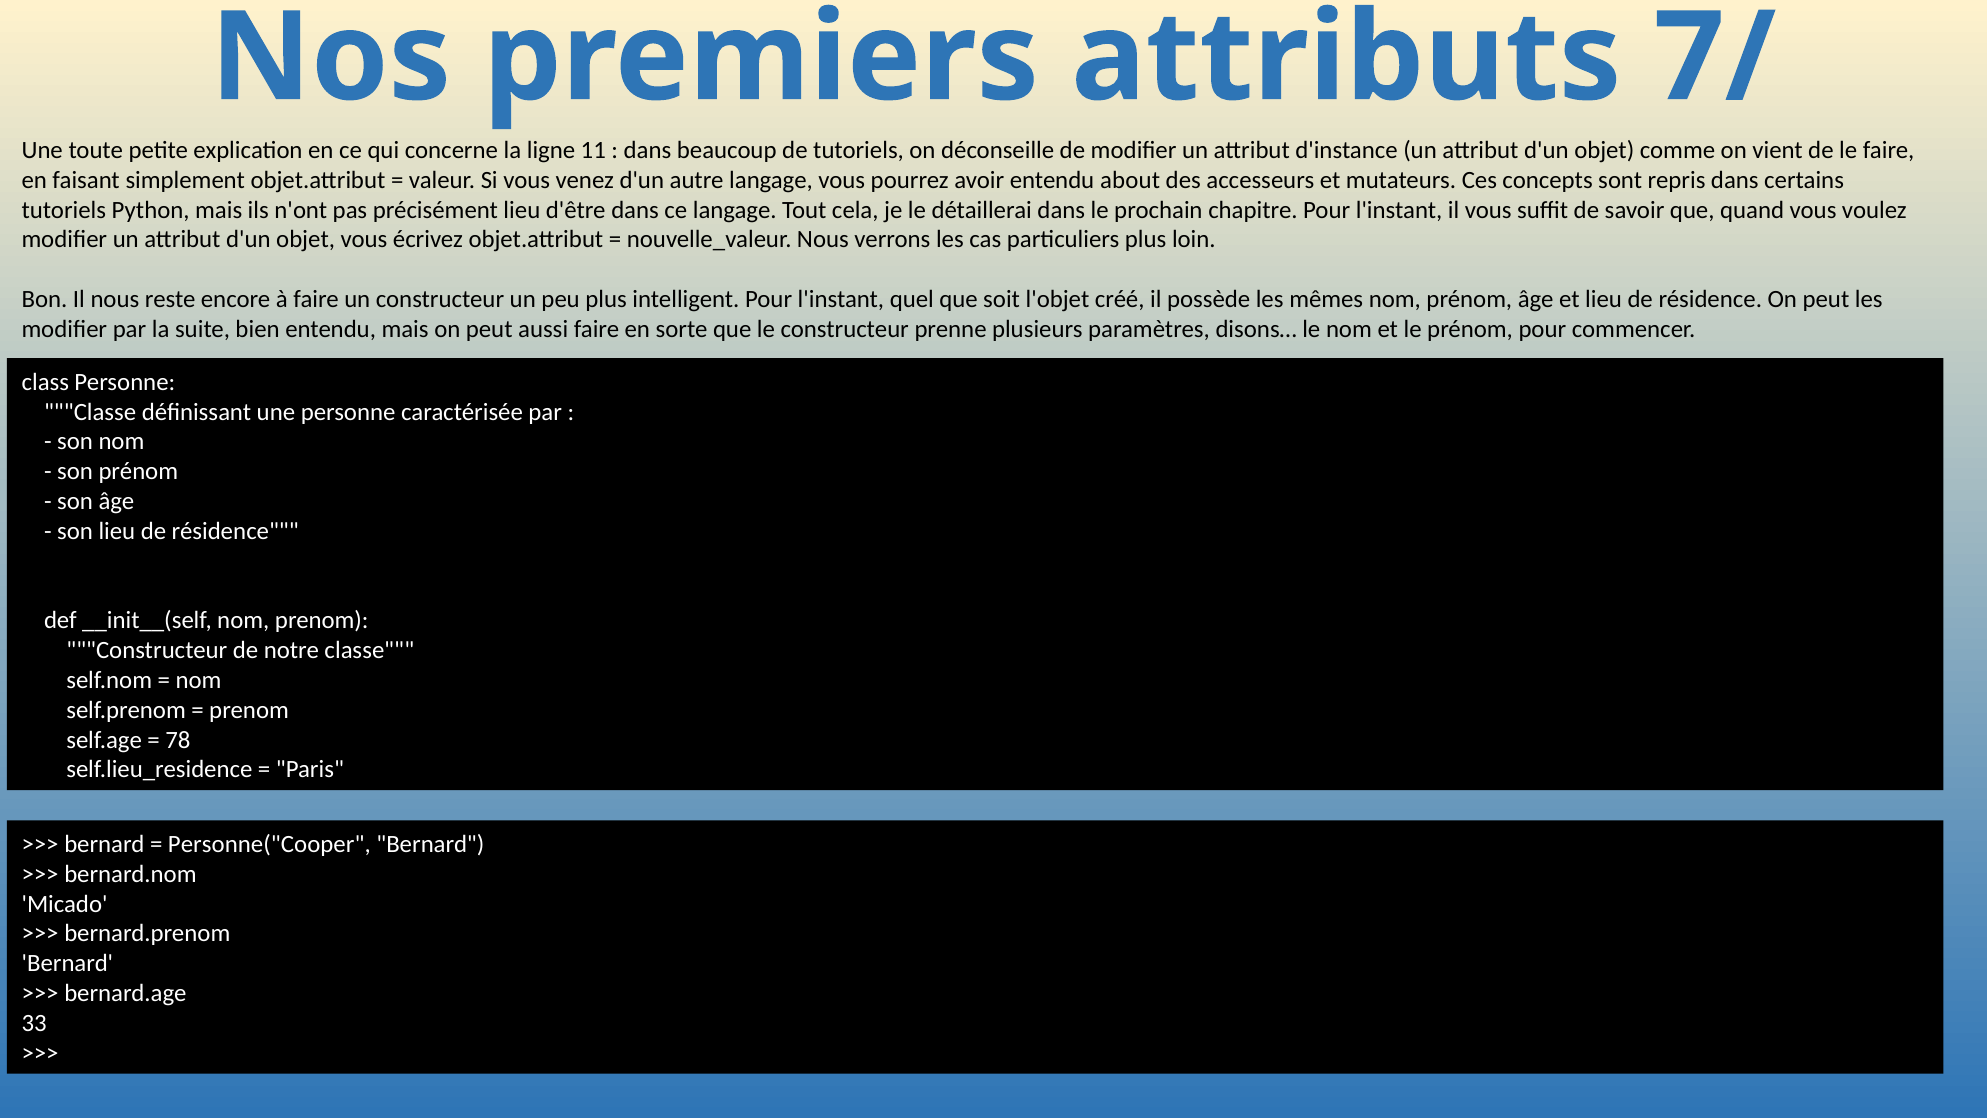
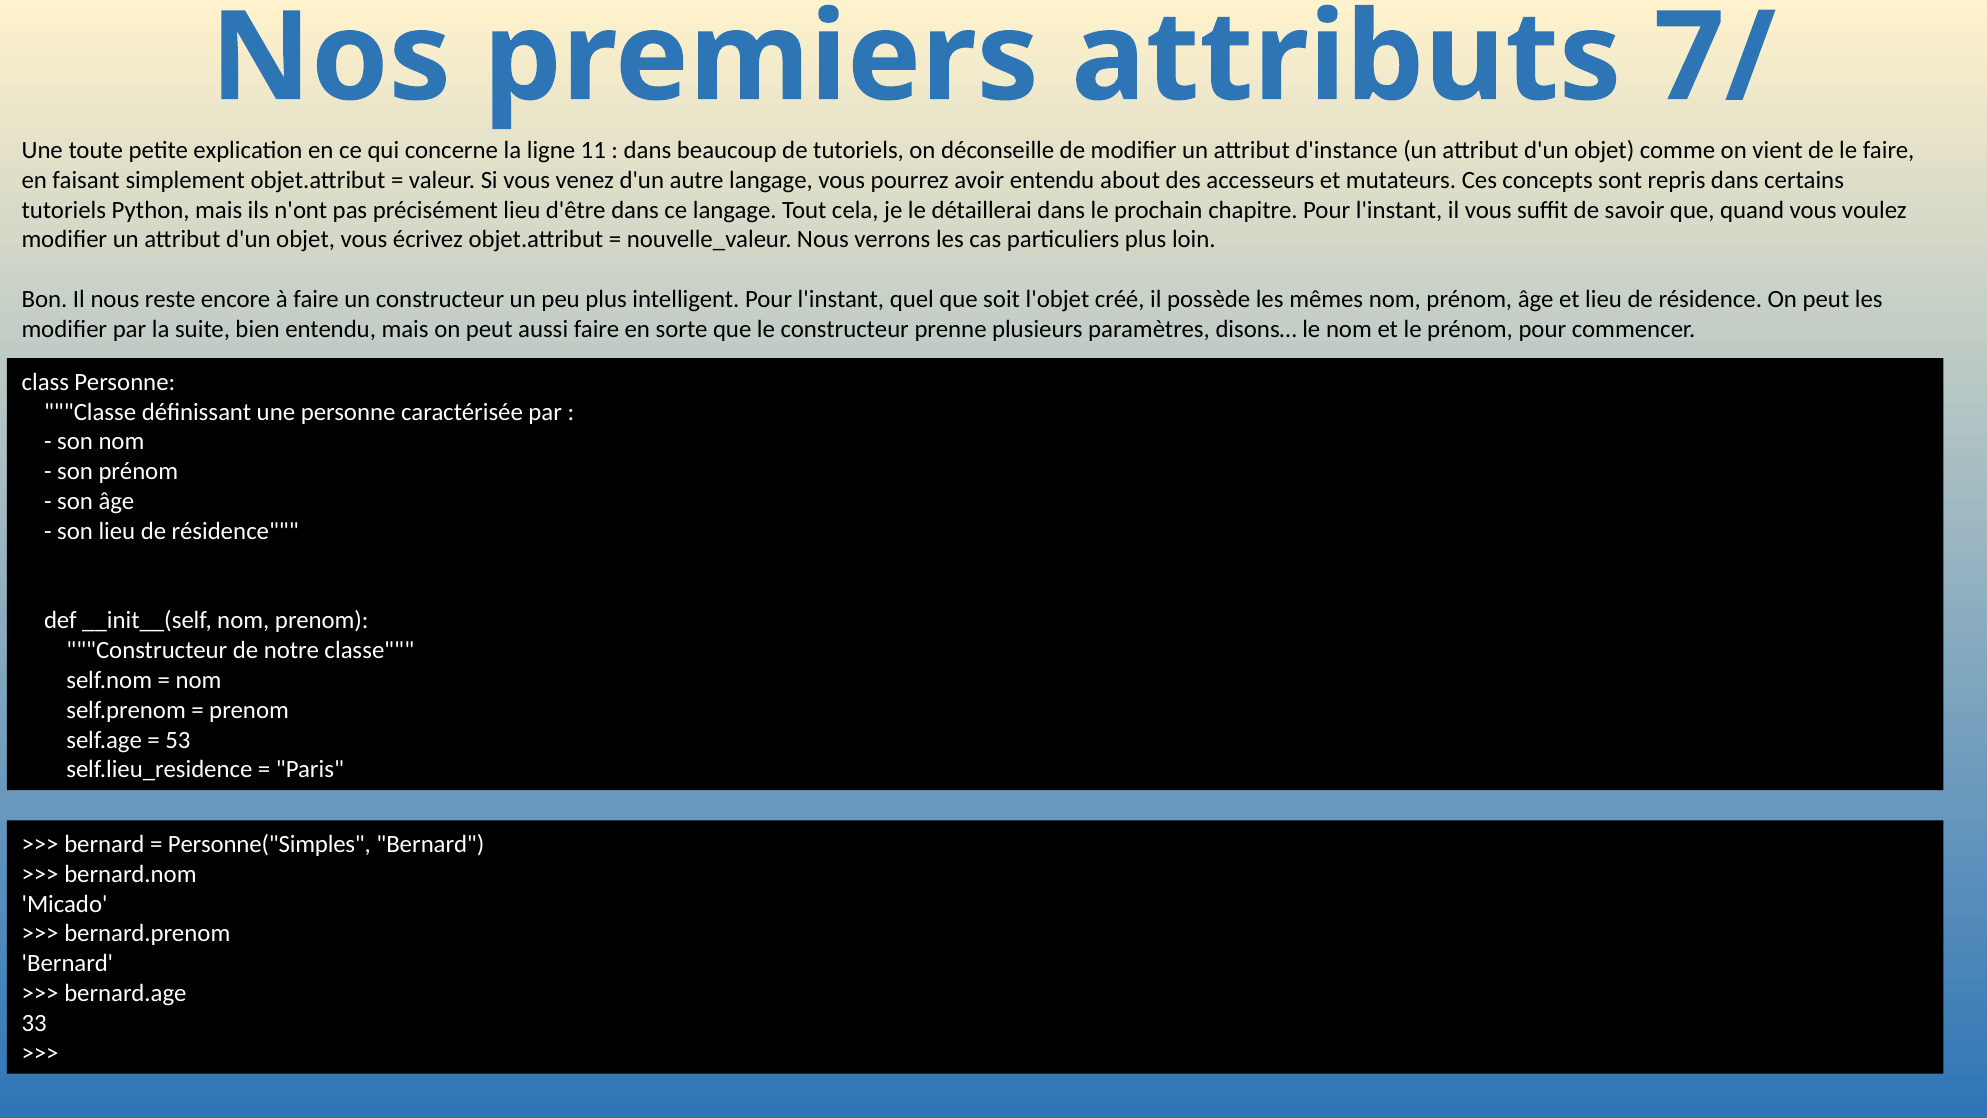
78: 78 -> 53 (178, 740)
Personne("Cooper: Personne("Cooper -> Personne("Simples (269, 844)
